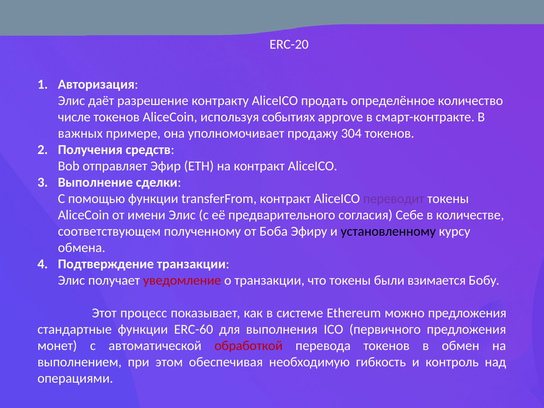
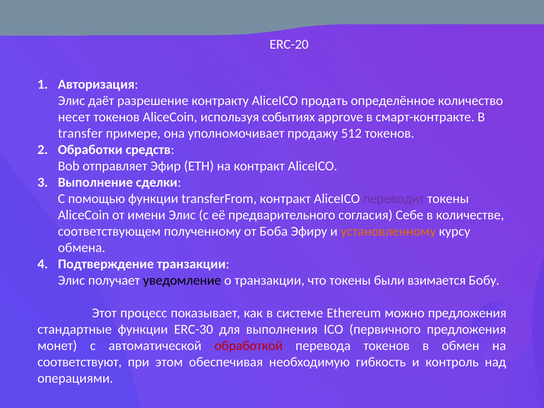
числе: числе -> несет (74, 117)
важных: важных -> transfer (80, 133)
304: 304 -> 512 (351, 133)
Получения: Получения -> Обработки (90, 150)
установленному colour: black -> orange (388, 231)
уведомление colour: red -> black (182, 280)
ERC-60: ERC-60 -> ERC-30 (194, 329)
выполнением: выполнением -> соответствуют (80, 362)
